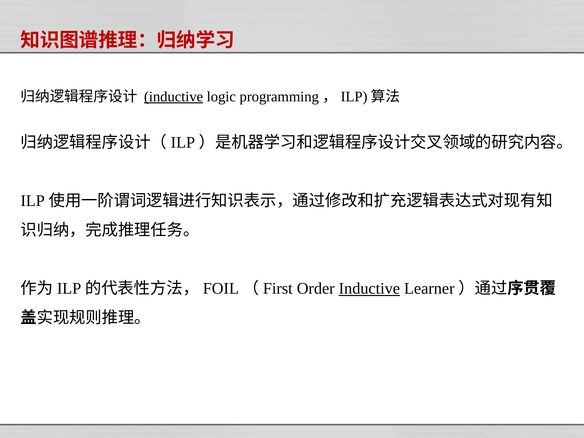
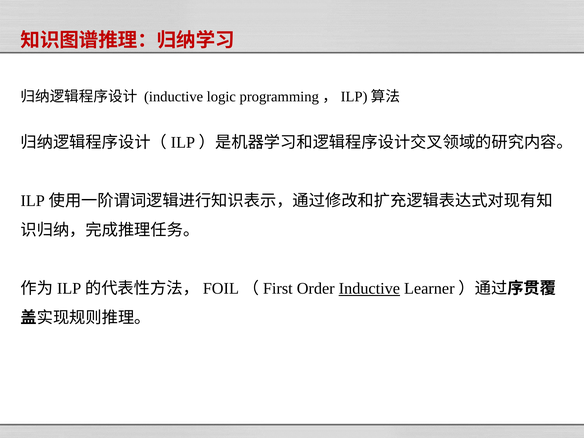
inductive underline: present -> none (174, 97)
